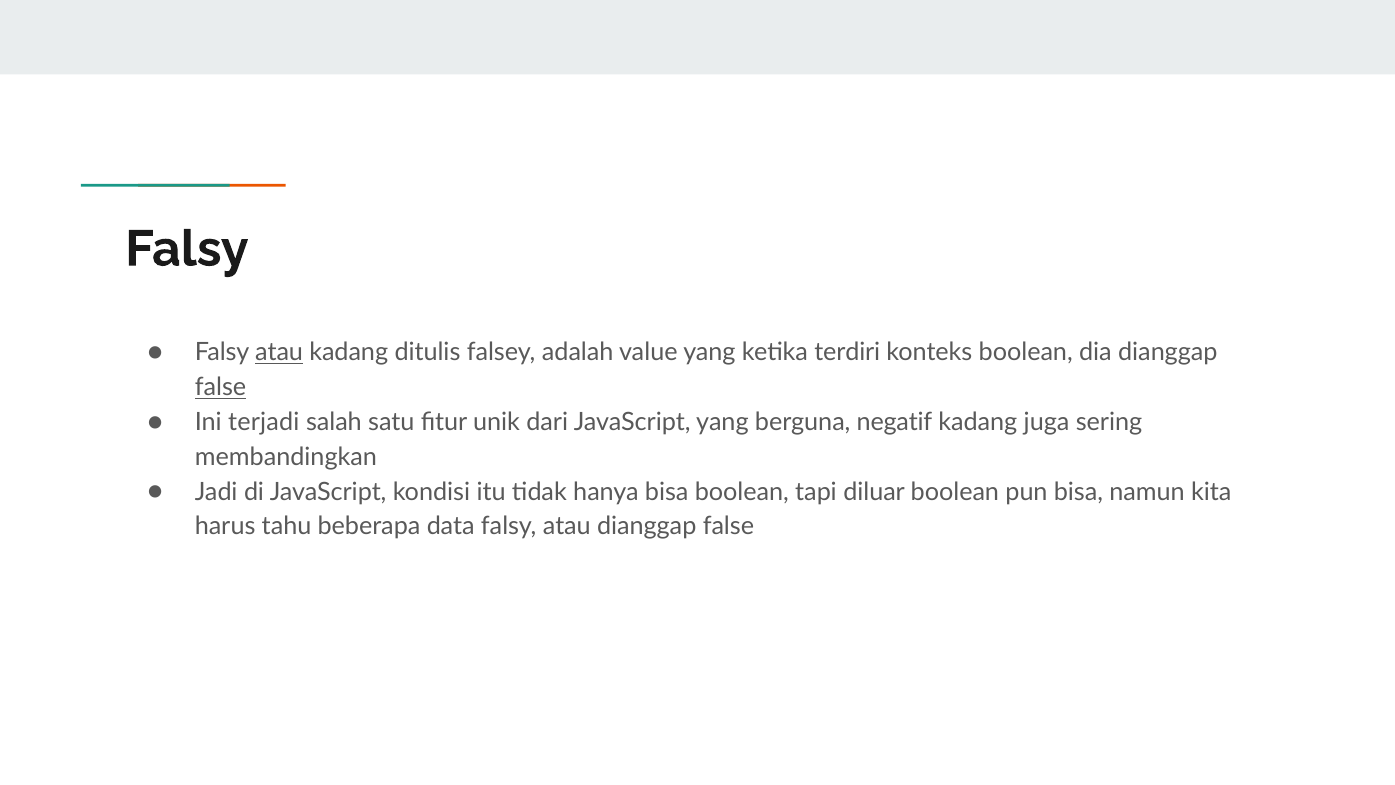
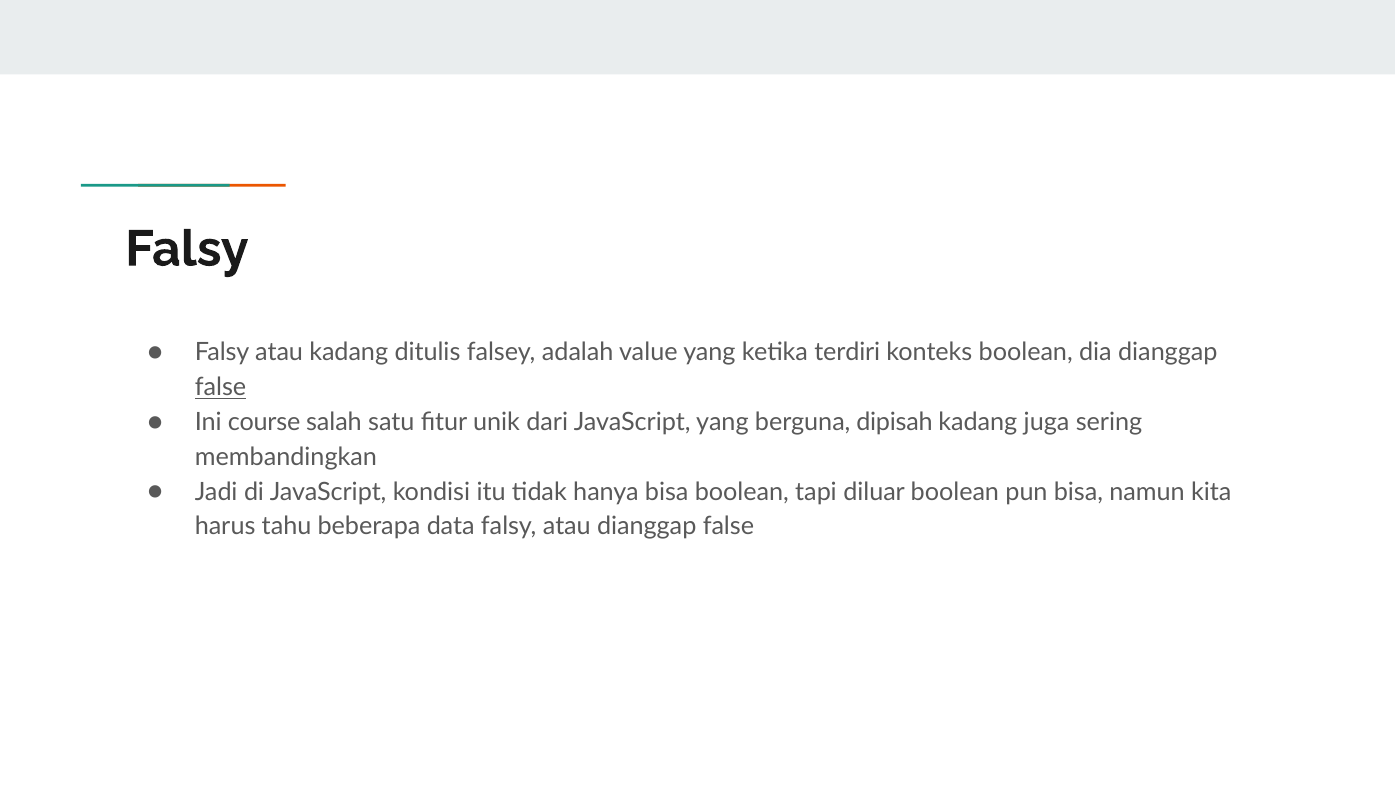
atau underline: present -> none (279, 353)
terjadi: terjadi -> course (264, 422)
negatif: negatif -> dipisah (894, 422)
